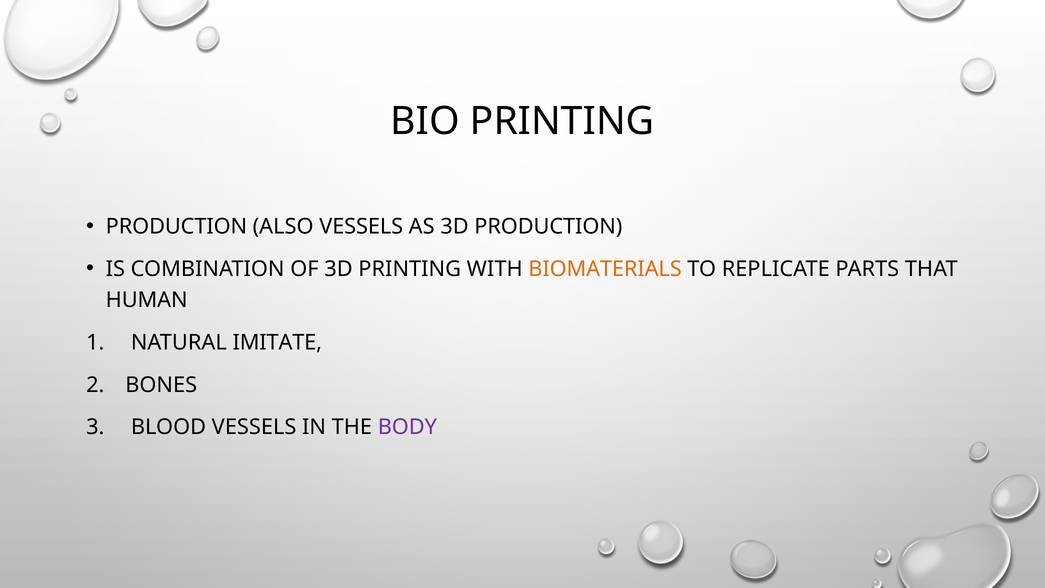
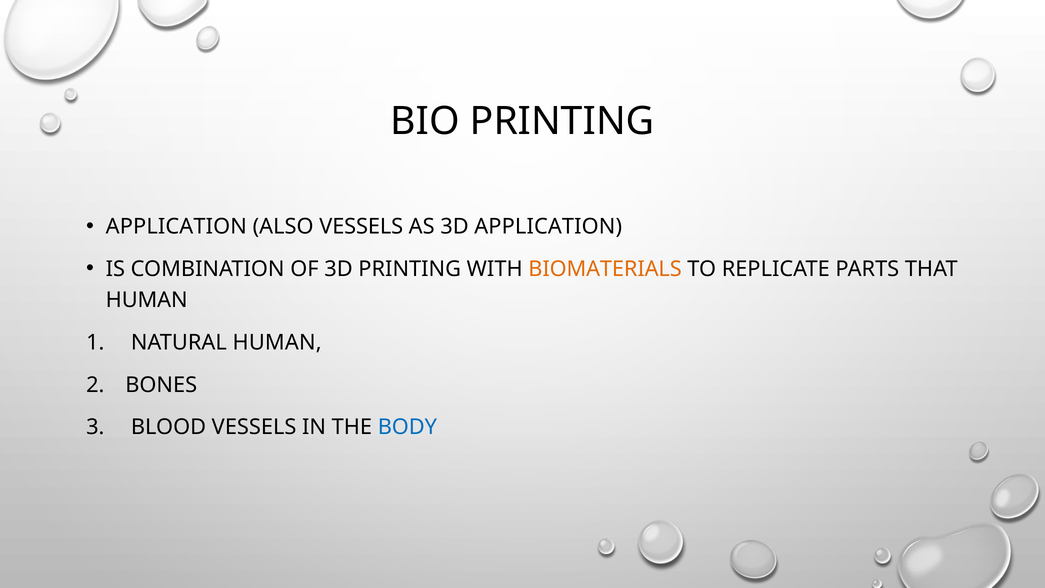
PRODUCTION: PRODUCTION -> APPLICATION (176, 227)
3D PRODUCTION: PRODUCTION -> APPLICATION (548, 227)
NATURAL IMITATE: IMITATE -> HUMAN (277, 342)
BODY colour: purple -> blue (407, 427)
